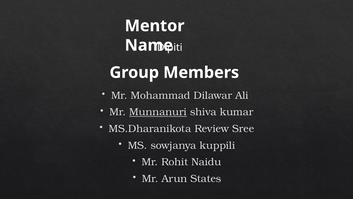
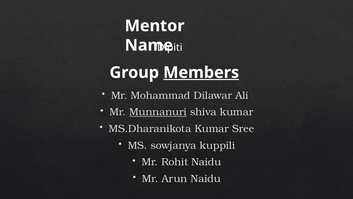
Members underline: none -> present (201, 72)
MS.Dharanikota Review: Review -> Kumar (212, 128)
Arun States: States -> Naidu (206, 178)
